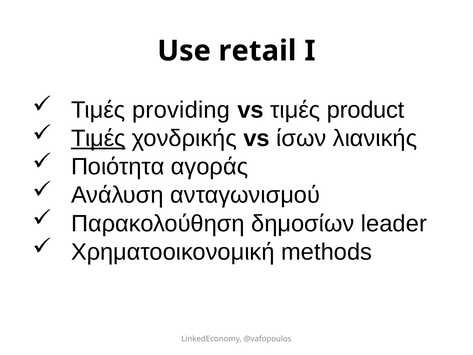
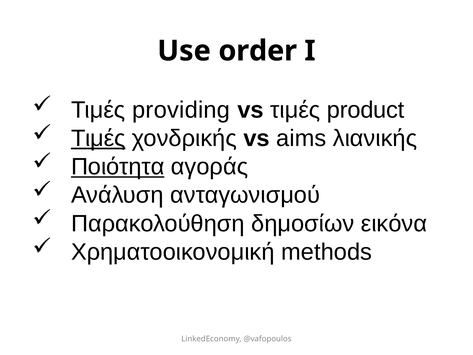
retail: retail -> order (258, 51)
ίσων: ίσων -> aims (301, 138)
Ποιότητα underline: none -> present (118, 167)
leader: leader -> εικόνα (394, 223)
